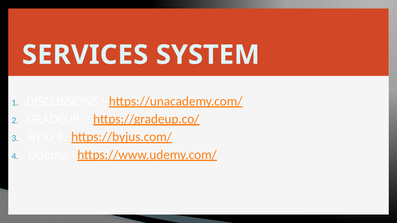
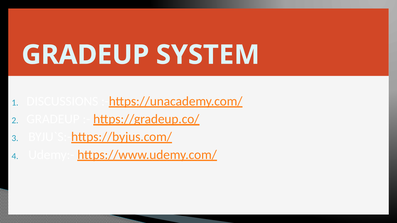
SERVICES: SERVICES -> GRADEUP (85, 55)
